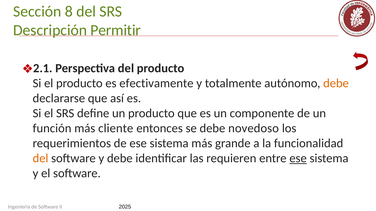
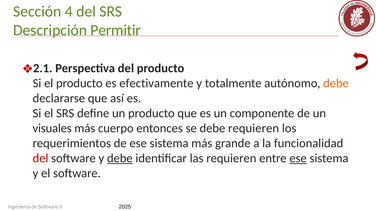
8: 8 -> 4 (69, 11)
función: función -> visuales (52, 129)
cliente: cliente -> cuerpo (116, 129)
debe novedoso: novedoso -> requieren (254, 129)
del colour: orange -> red (41, 159)
debe underline: none -> present (120, 159)
